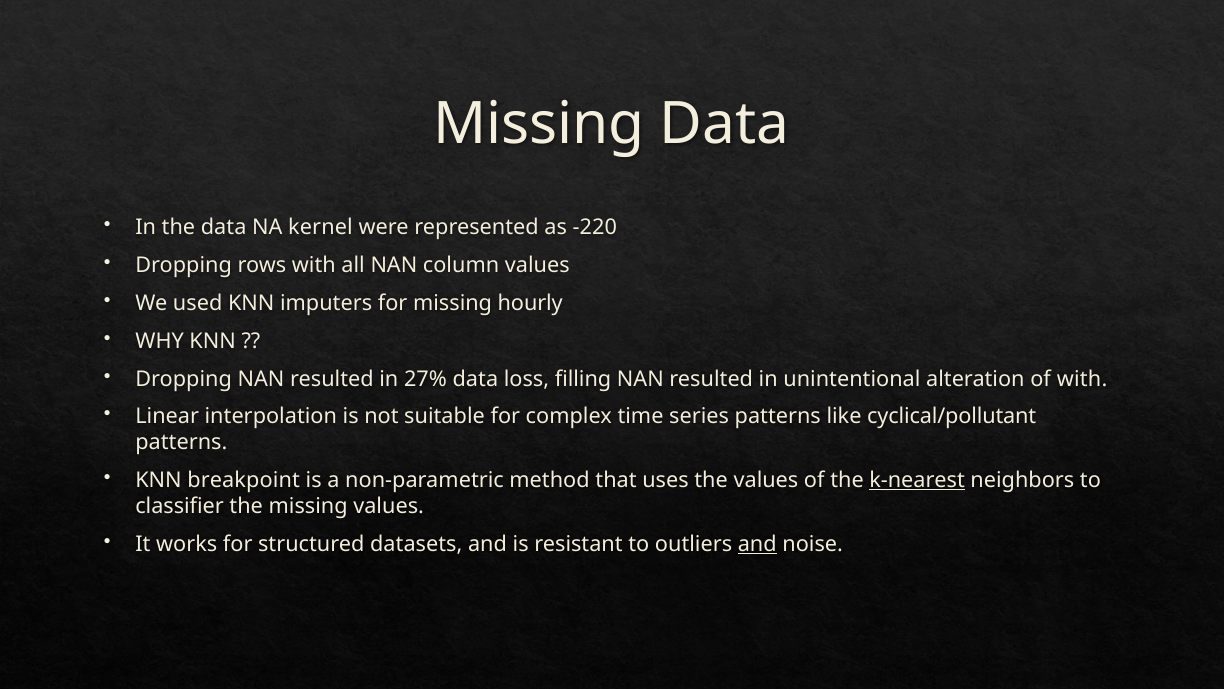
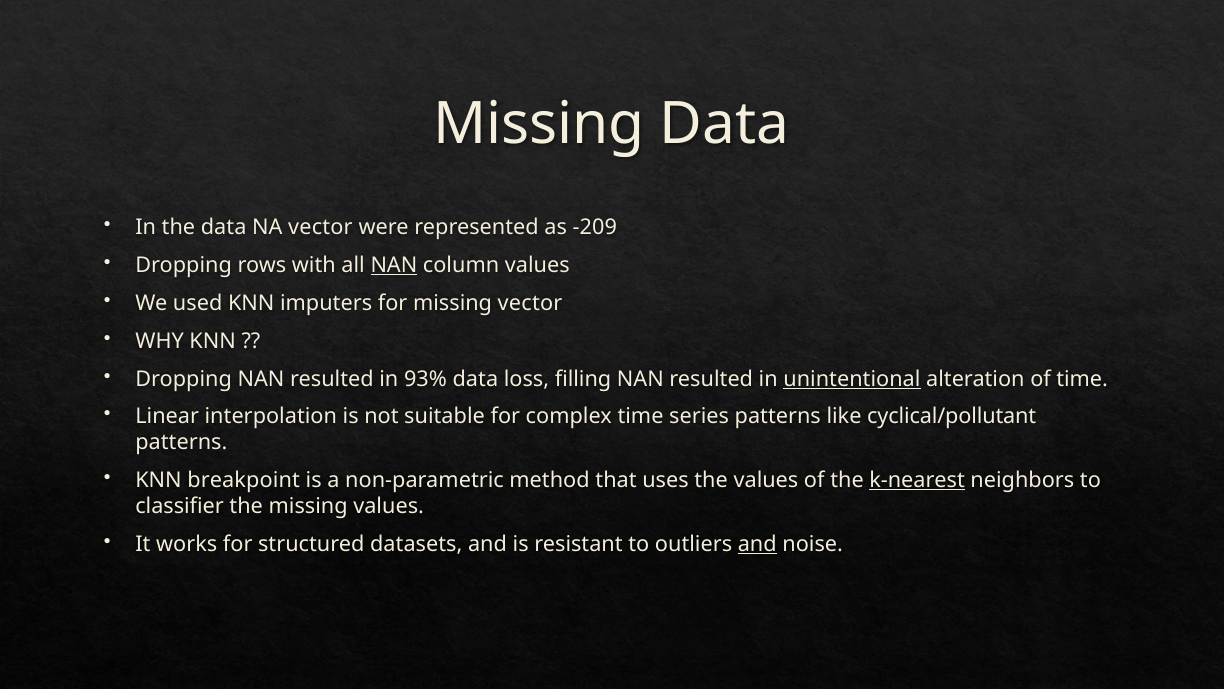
NA kernel: kernel -> vector (320, 227)
-220: -220 -> -209 (595, 227)
NAN underline: none -> present (394, 265)
missing hourly: hourly -> vector (530, 303)
27%: 27% -> 93% (425, 379)
unintentional underline: none -> present (852, 379)
of with: with -> time (1082, 379)
